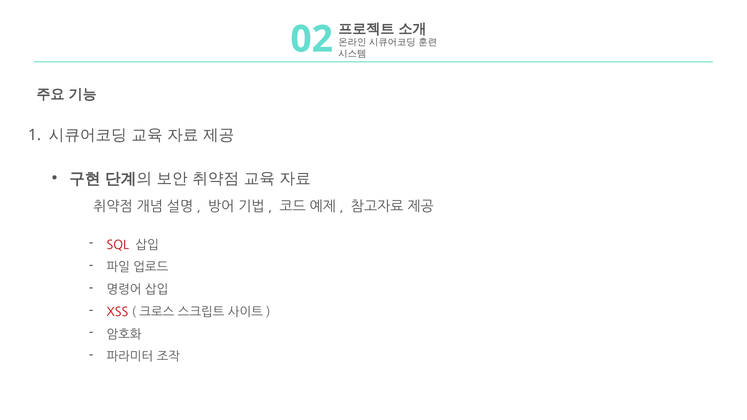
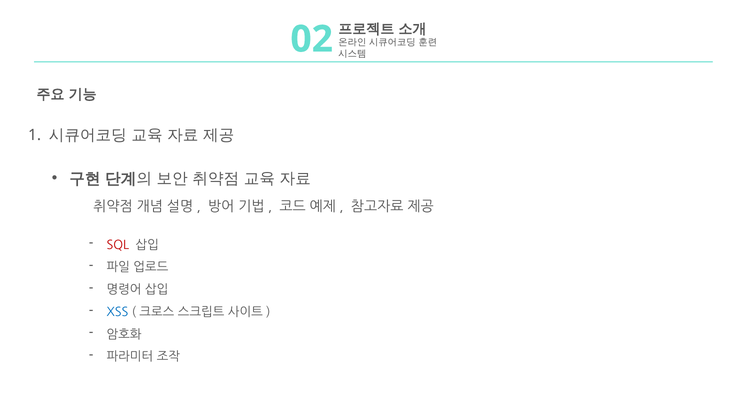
XSS colour: red -> blue (117, 312)
